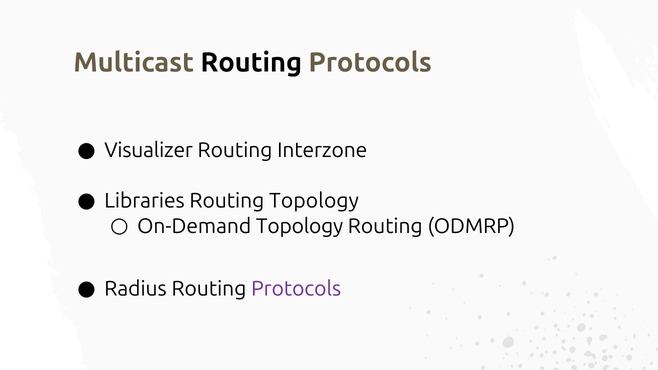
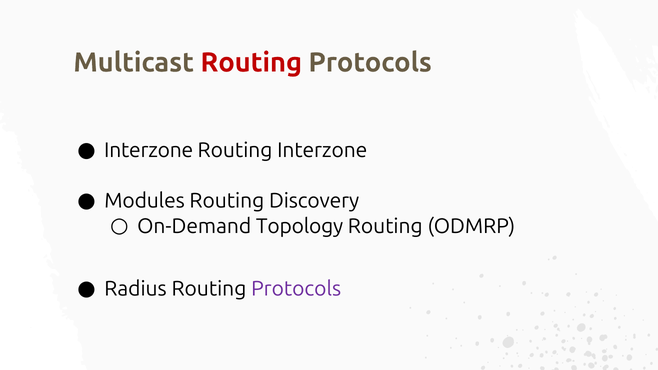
Routing colour: black -> red (251, 62)
Visualizer: Visualizer -> Interzone (149, 151)
Libraries: Libraries -> Modules (145, 201)
Routing Topology: Topology -> Discovery (314, 201)
